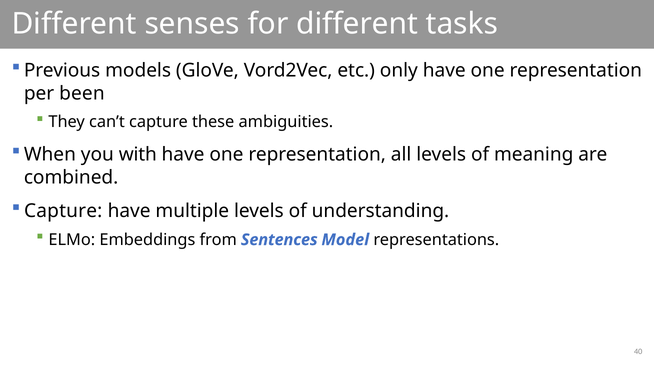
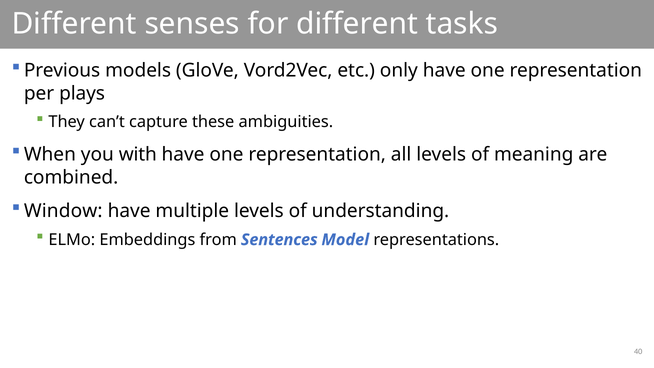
been: been -> plays (82, 93)
Capture: Capture -> Window (63, 211)
